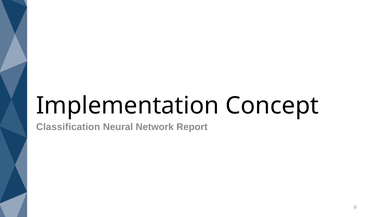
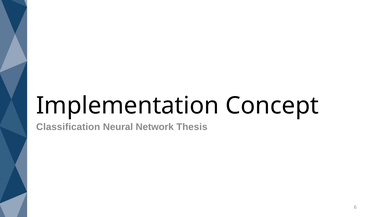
Report: Report -> Thesis (192, 127)
